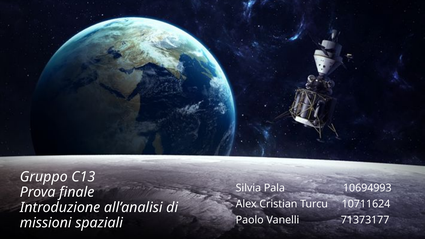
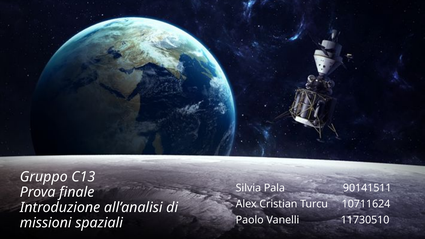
10694993: 10694993 -> 90141511 (367, 188)
71373177: 71373177 -> 11730510 (365, 220)
